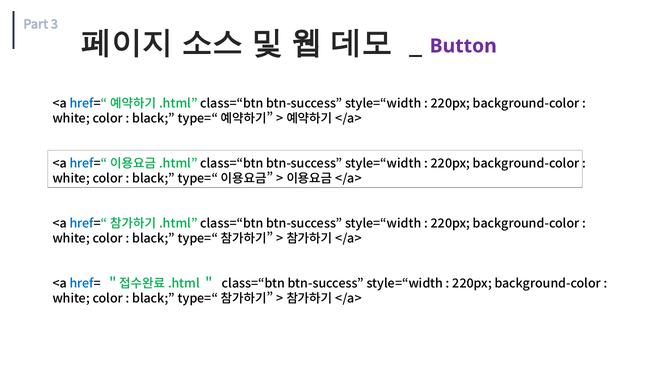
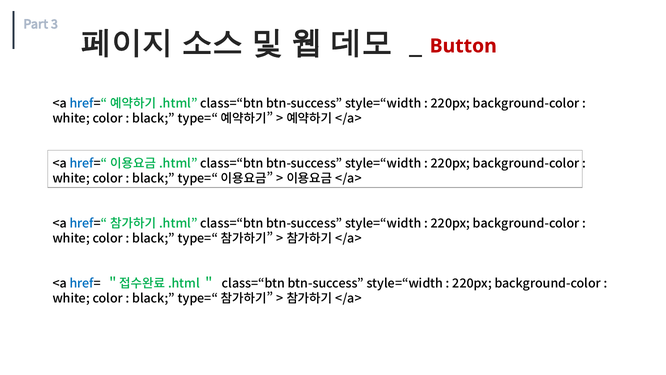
Button colour: purple -> red (463, 46)
